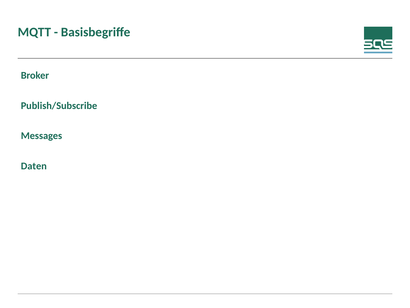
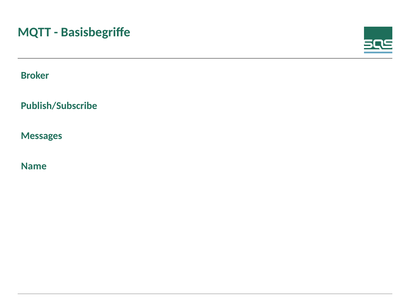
Daten: Daten -> Name (34, 166)
